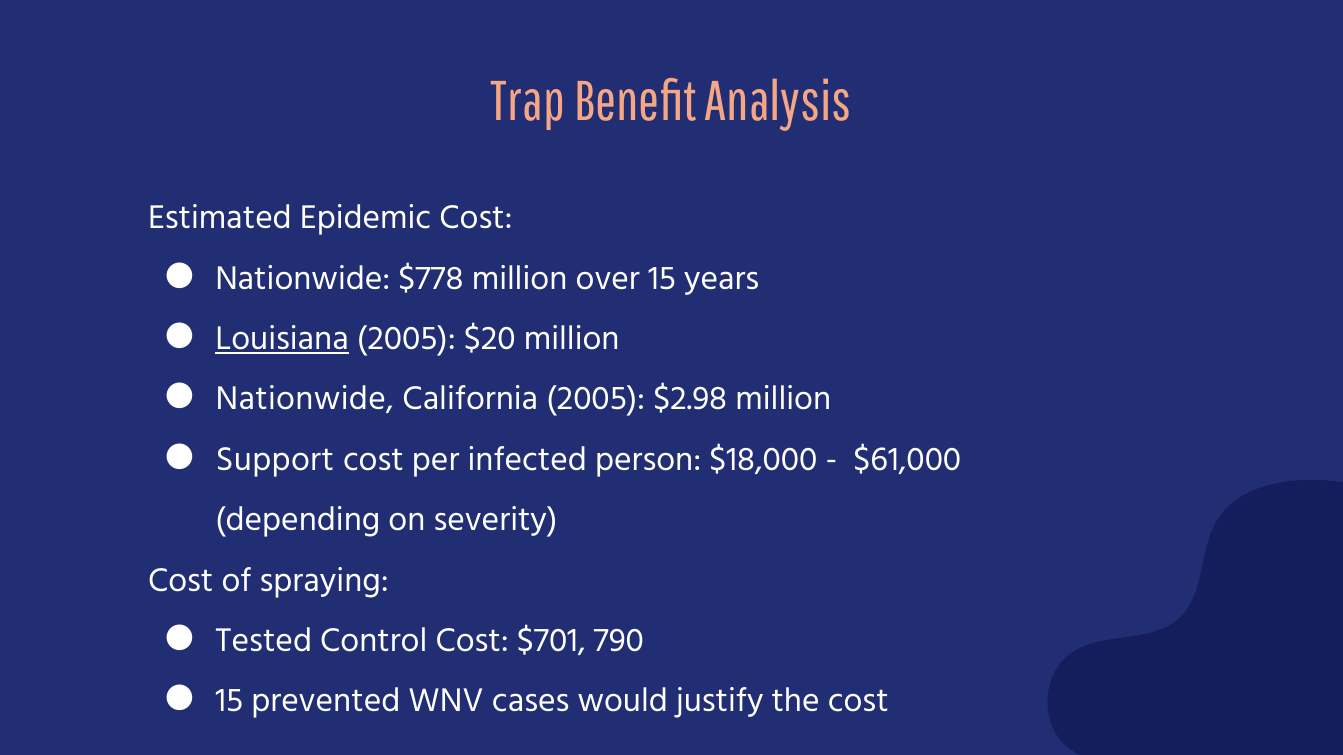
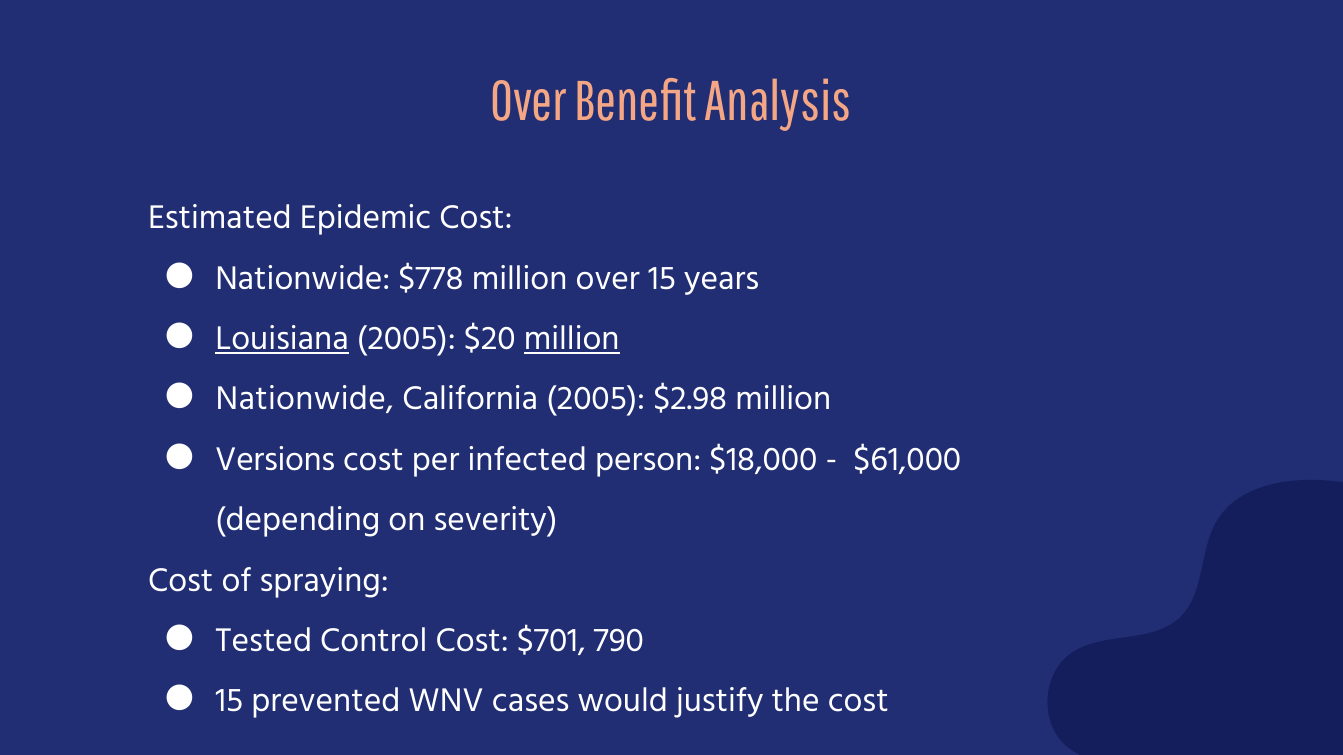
Trap: Trap -> Over (529, 102)
million underline: none -> present (572, 339)
Support: Support -> Versions (275, 460)
